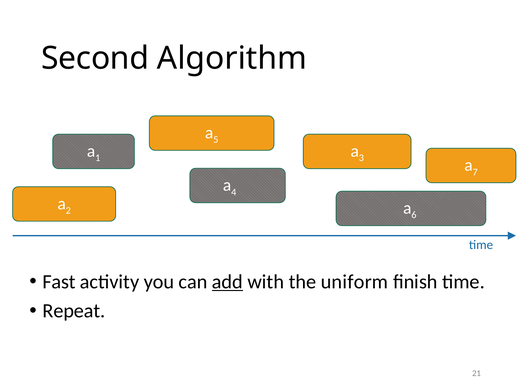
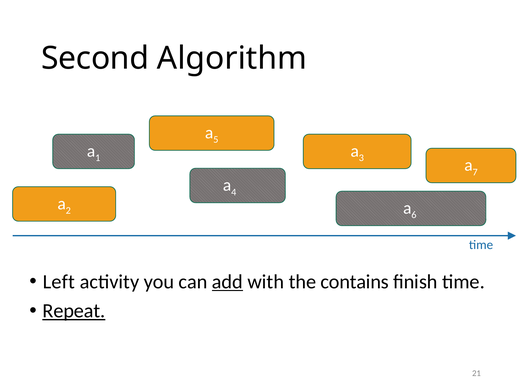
Fast: Fast -> Left (59, 282)
uniform: uniform -> contains (355, 282)
Repeat underline: none -> present (74, 311)
